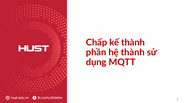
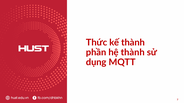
Chấp: Chấp -> Thức (97, 43)
